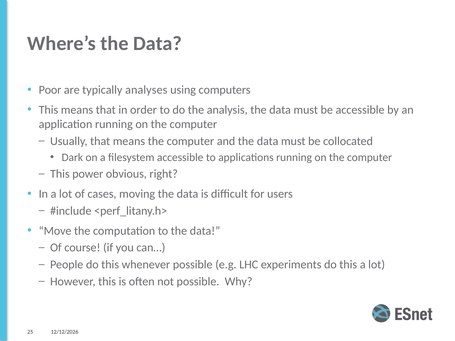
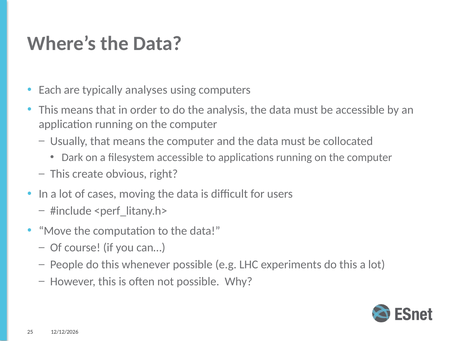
Poor: Poor -> Each (50, 90)
power: power -> create (88, 174)
